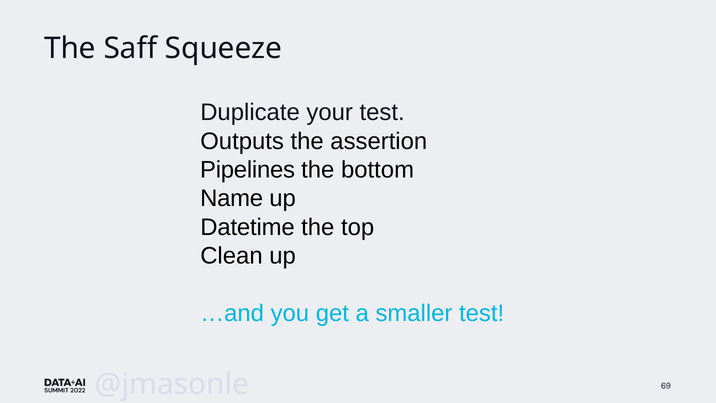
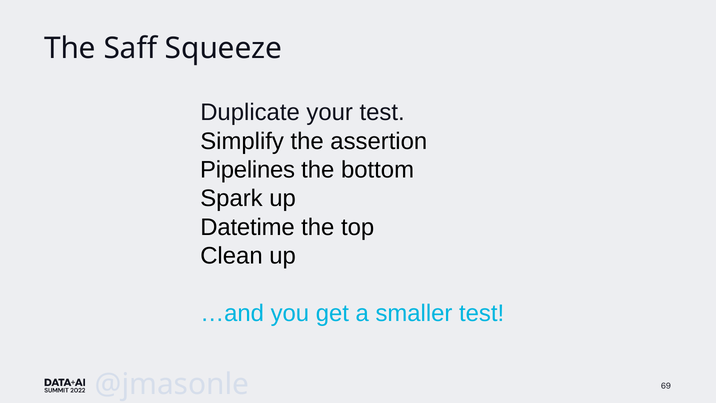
Outputs: Outputs -> Simplify (242, 141)
Name: Name -> Spark (231, 198)
